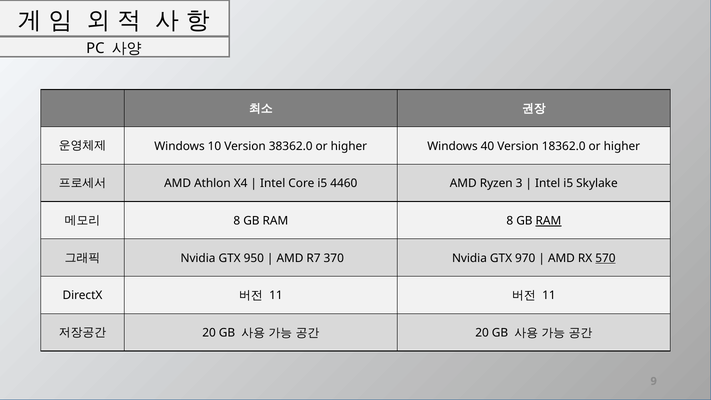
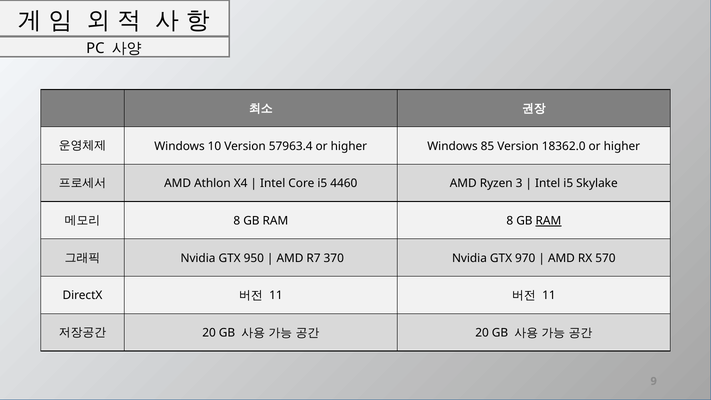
38362.0: 38362.0 -> 57963.4 (291, 146)
40: 40 -> 85 (487, 146)
570 underline: present -> none (605, 258)
